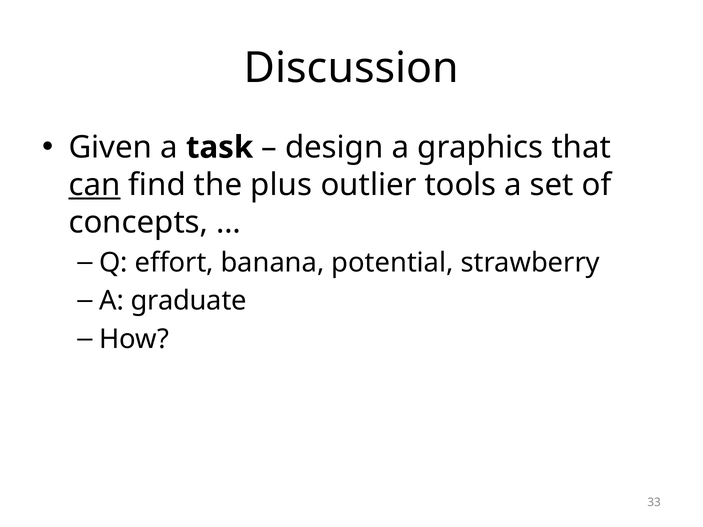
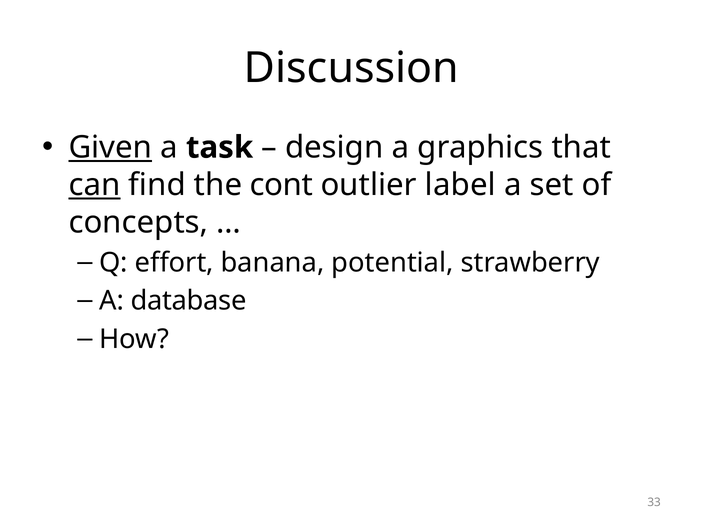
Given underline: none -> present (110, 148)
plus: plus -> cont (281, 185)
tools: tools -> label (460, 185)
graduate: graduate -> database (189, 301)
